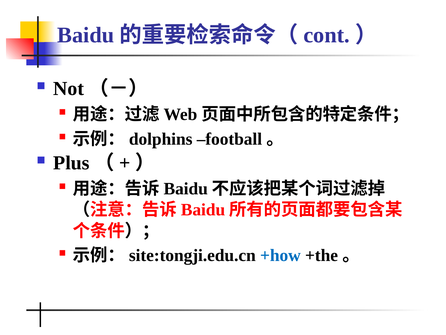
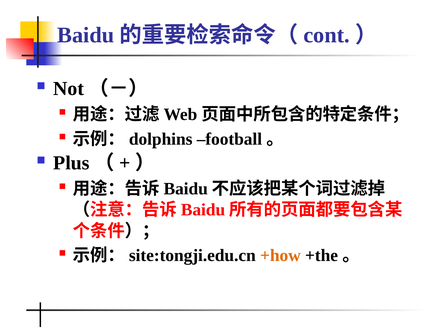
+how colour: blue -> orange (280, 255)
